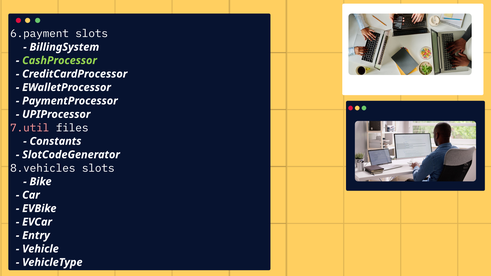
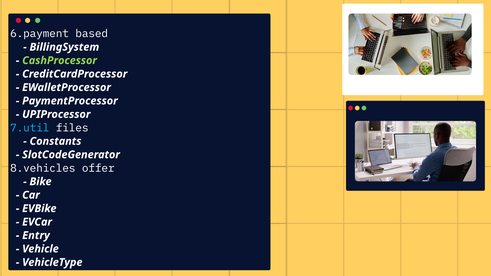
6.payment slots: slots -> based (92, 34)
7.util colour: pink -> light blue (30, 128)
8.vehicles slots: slots -> offer (98, 168)
